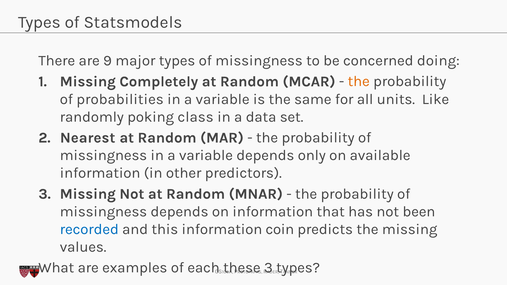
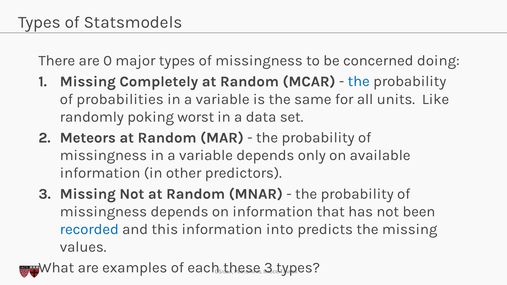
9: 9 -> 0 (108, 61)
the colour: orange -> blue (359, 81)
class: class -> worst (196, 117)
Nearest: Nearest -> Meteors (88, 138)
coin: coin -> into (280, 229)
